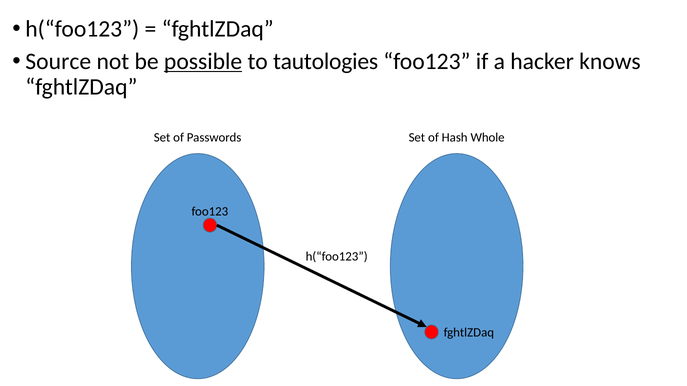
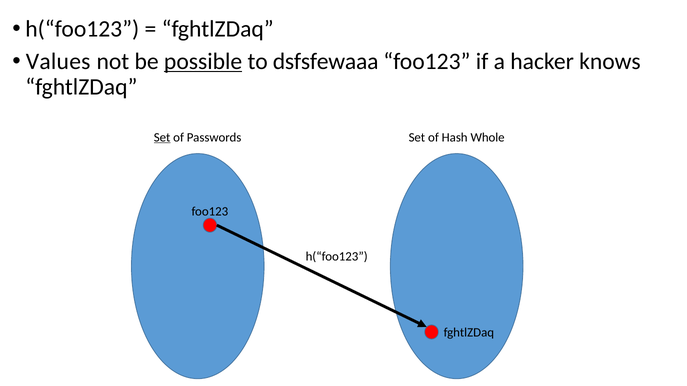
Source: Source -> Values (58, 61)
tautologies: tautologies -> dsfsfewaaa (326, 61)
Set underline: none -> present (162, 137)
